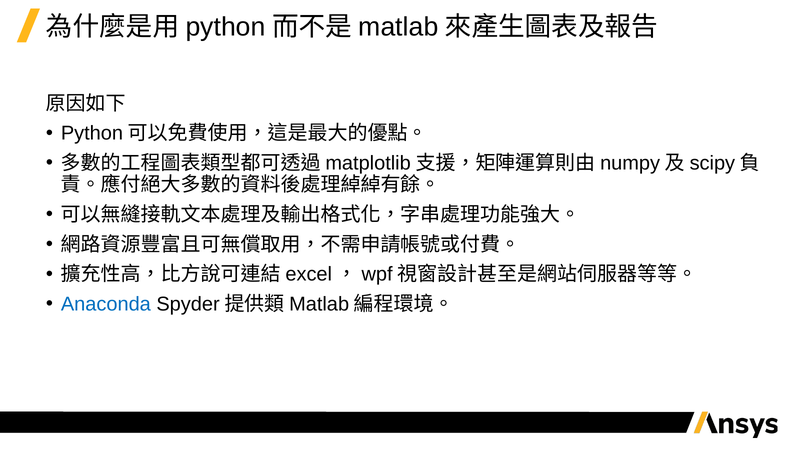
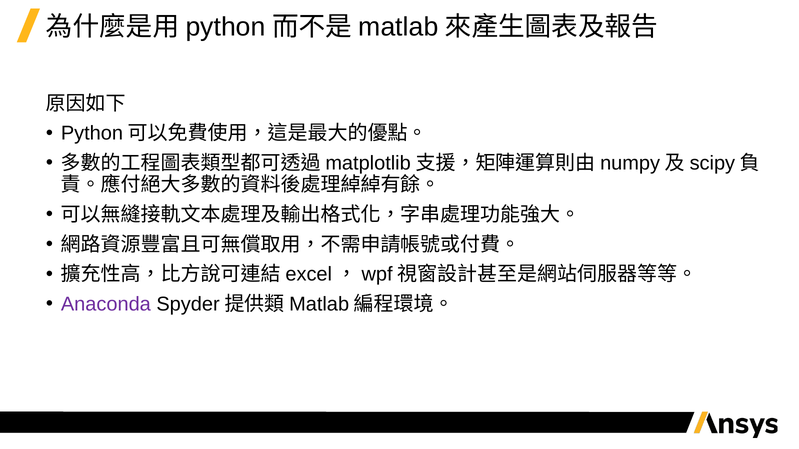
Anaconda colour: blue -> purple (106, 304)
